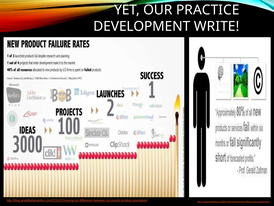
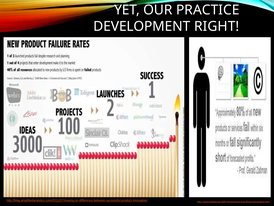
WRITE: WRITE -> RIGHT (217, 26)
